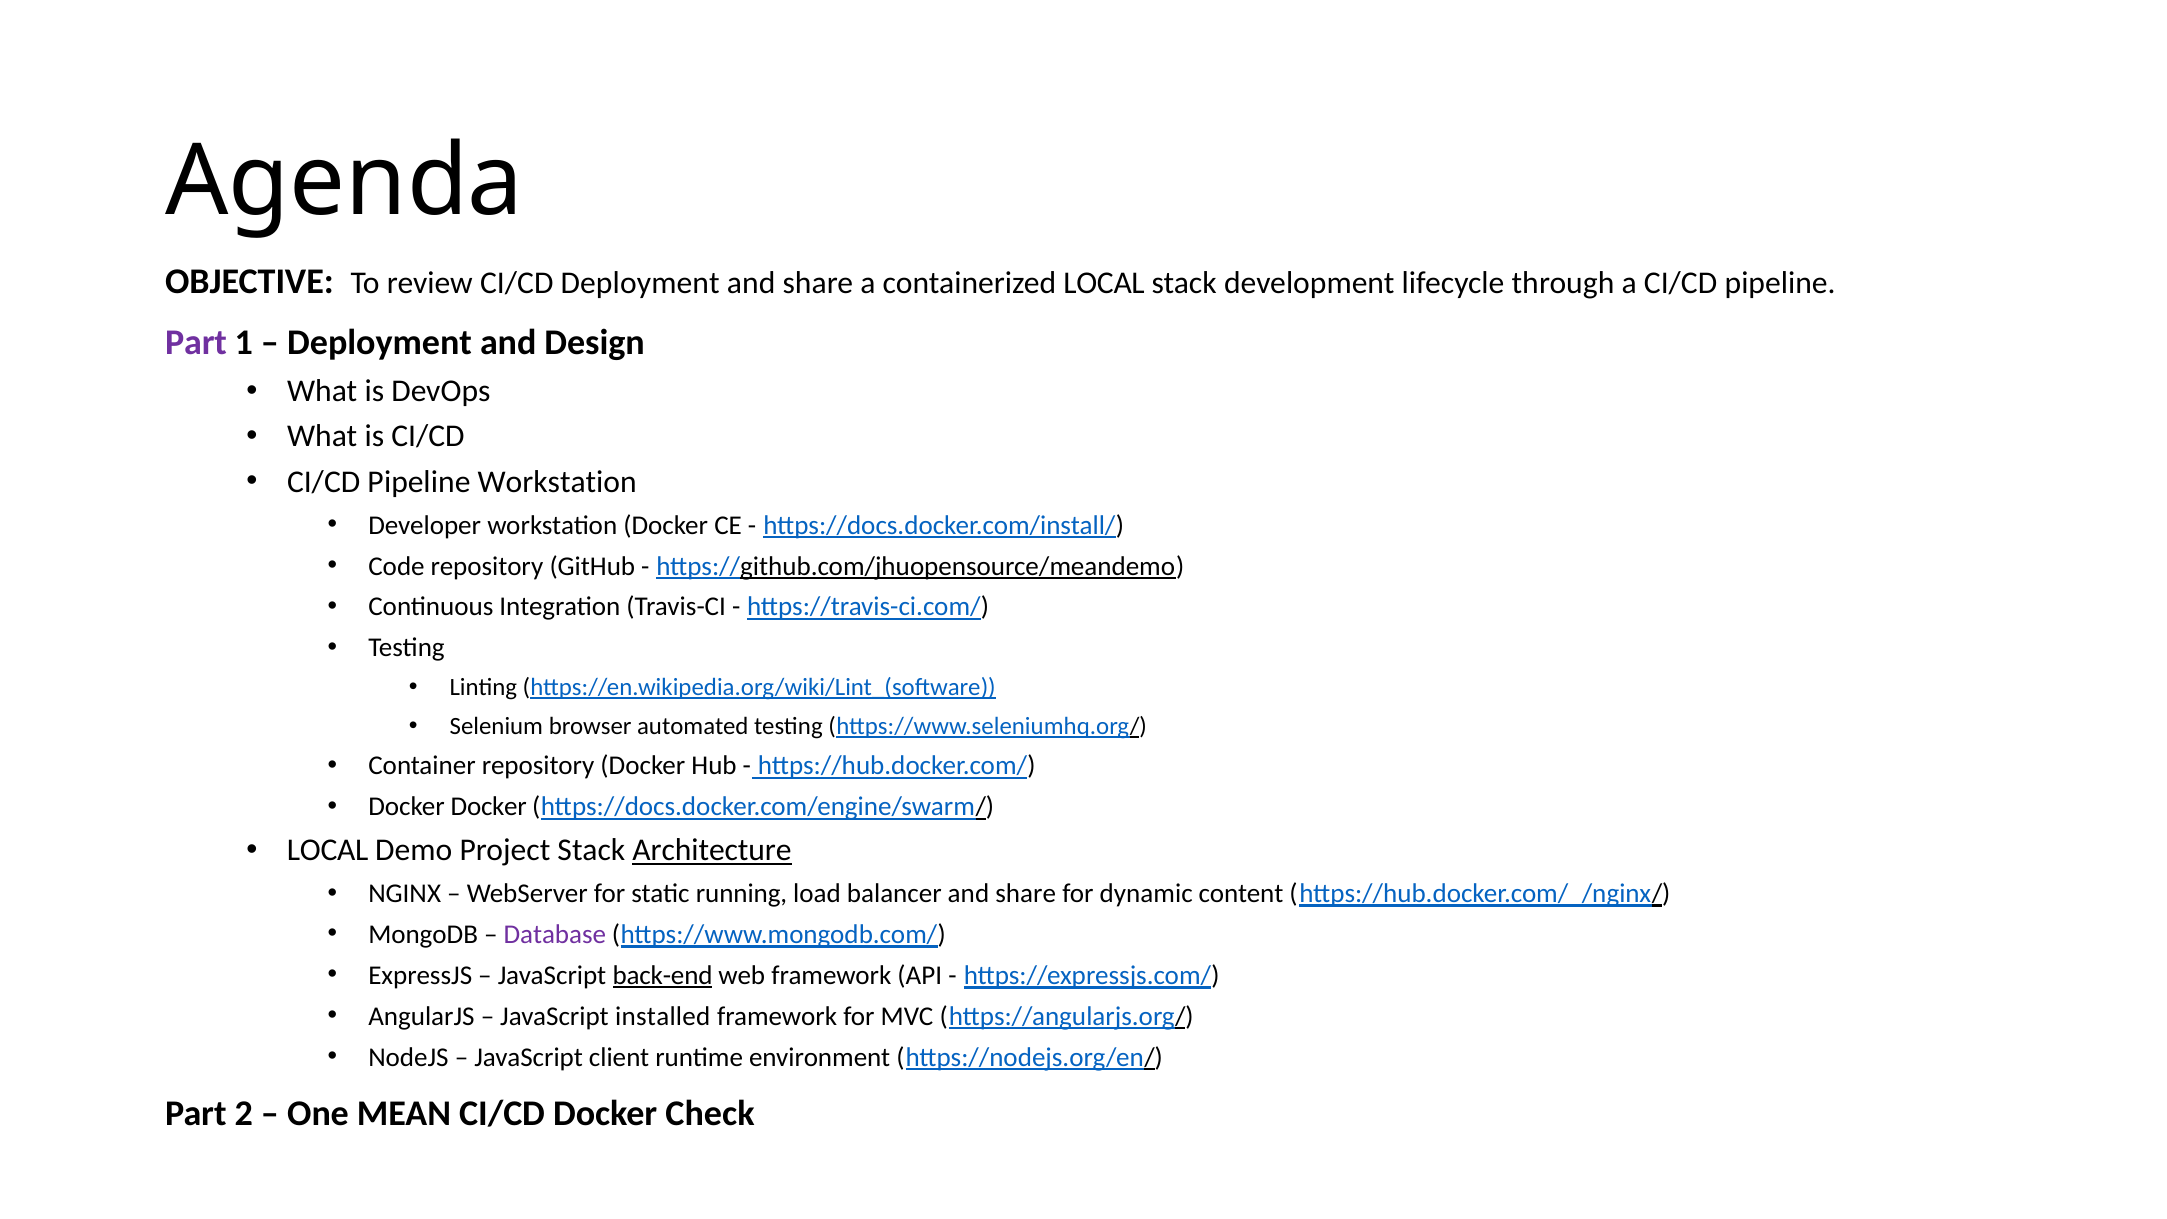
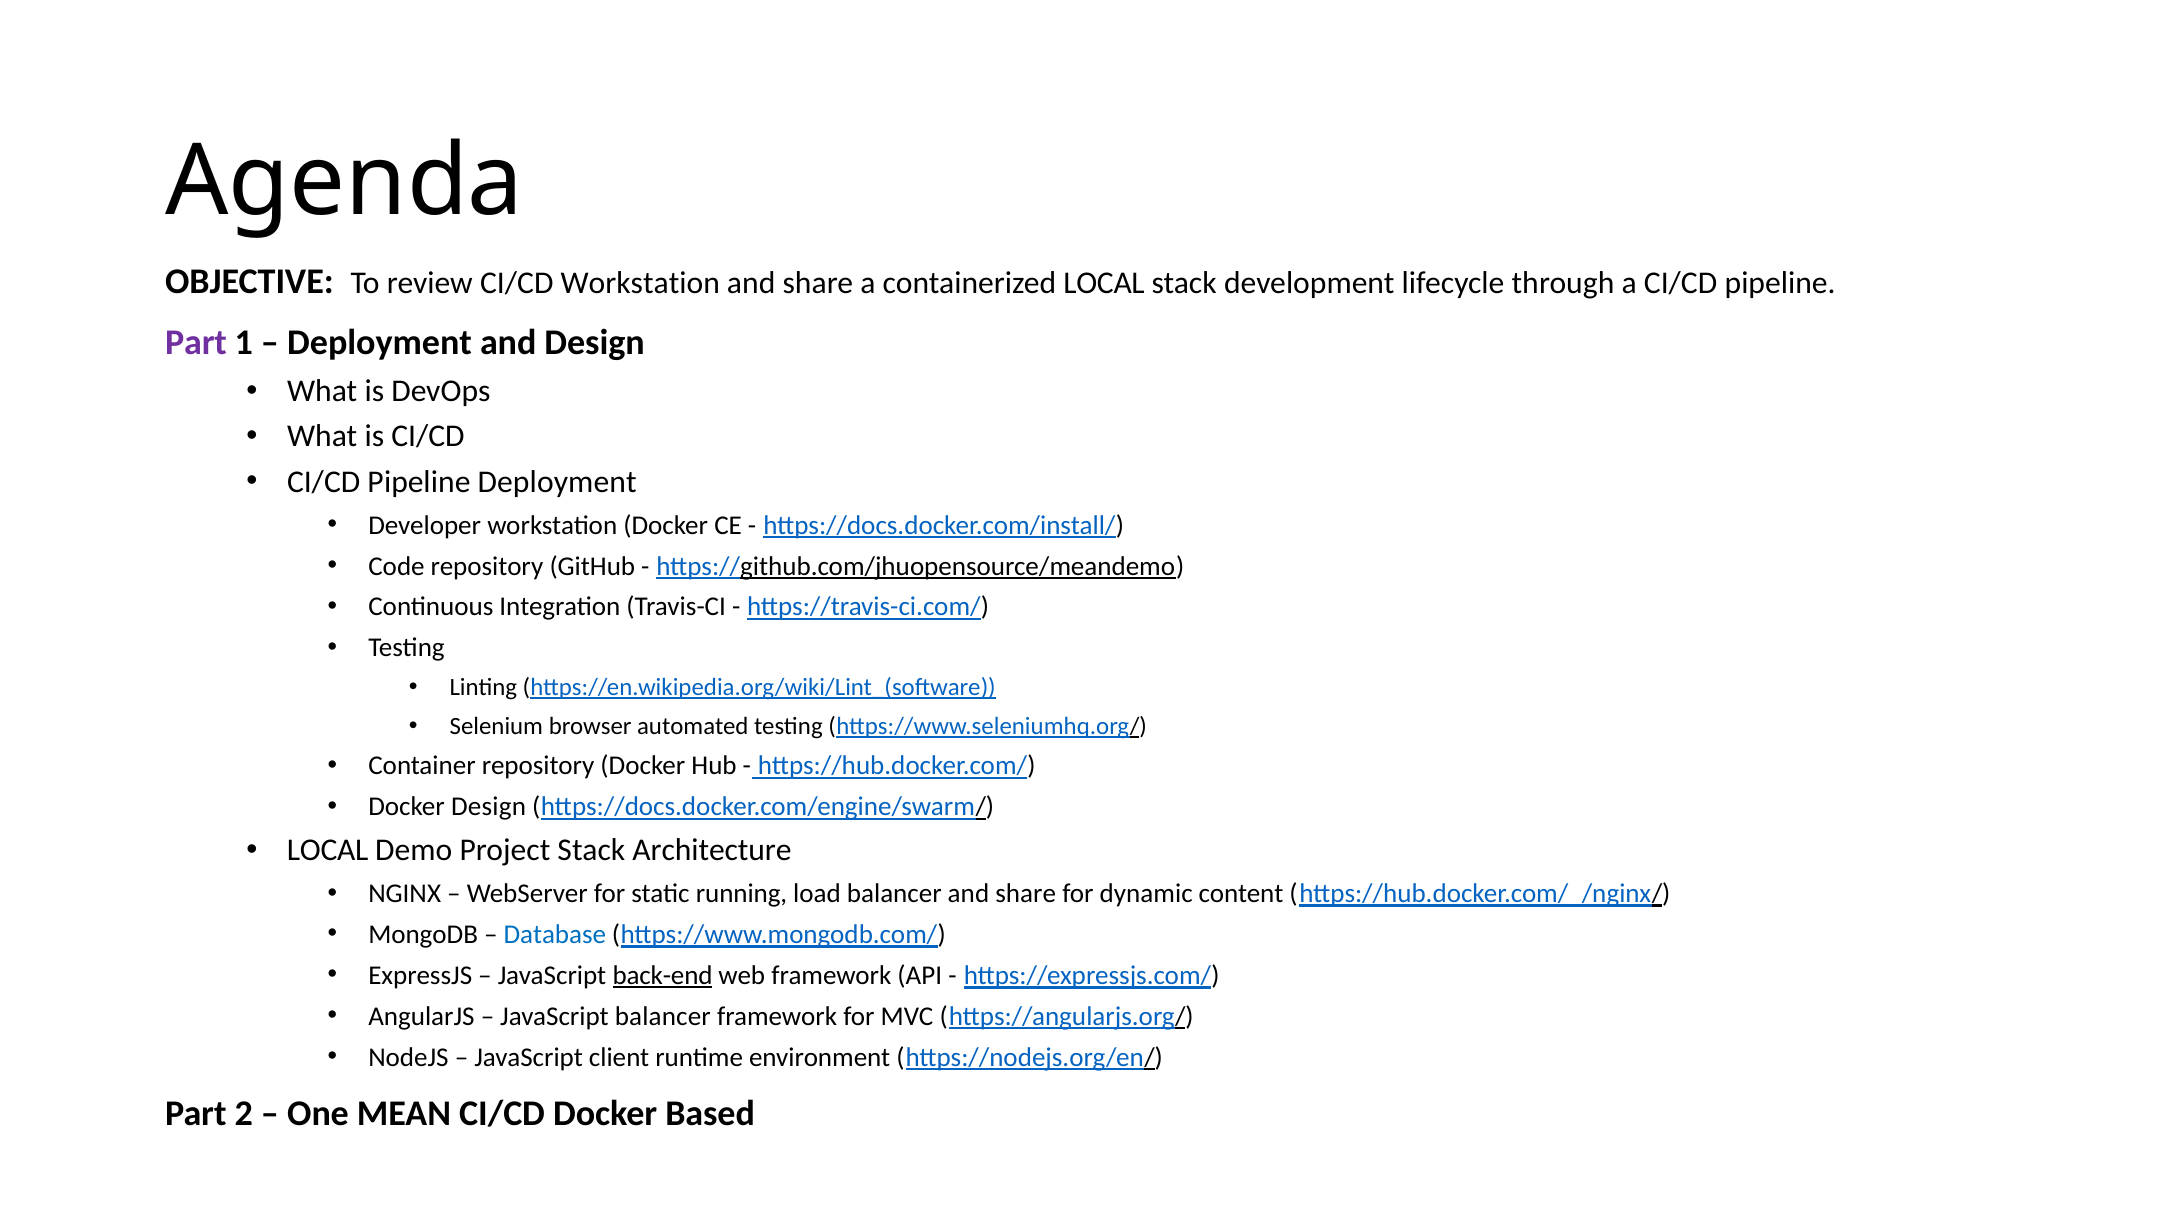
CI/CD Deployment: Deployment -> Workstation (640, 283)
Pipeline Workstation: Workstation -> Deployment (557, 482)
Docker Docker: Docker -> Design (489, 807)
Architecture underline: present -> none (712, 850)
Database colour: purple -> blue (555, 934)
JavaScript installed: installed -> balancer (663, 1016)
Check: Check -> Based (710, 1114)
